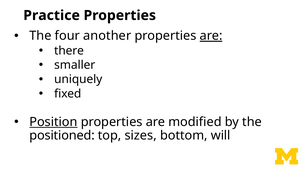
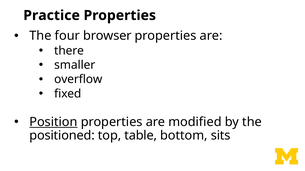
another: another -> browser (107, 36)
are underline: present -> none (211, 36)
uniquely: uniquely -> overflow (78, 80)
sizes: sizes -> table (141, 136)
will: will -> sits (221, 136)
